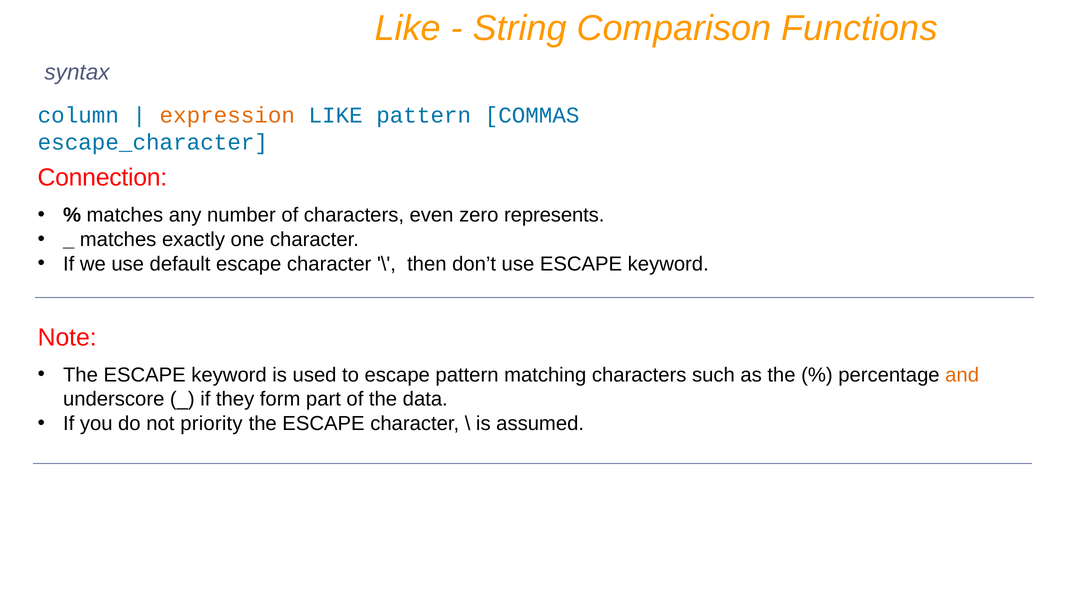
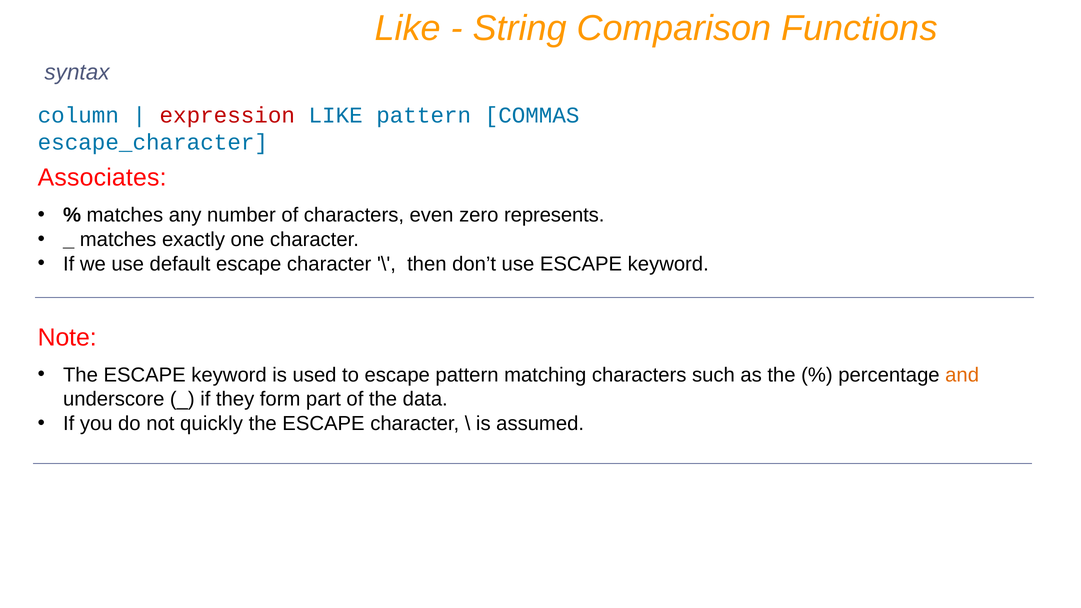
expression colour: orange -> red (227, 115)
Connection: Connection -> Associates (102, 178)
priority: priority -> quickly (211, 424)
